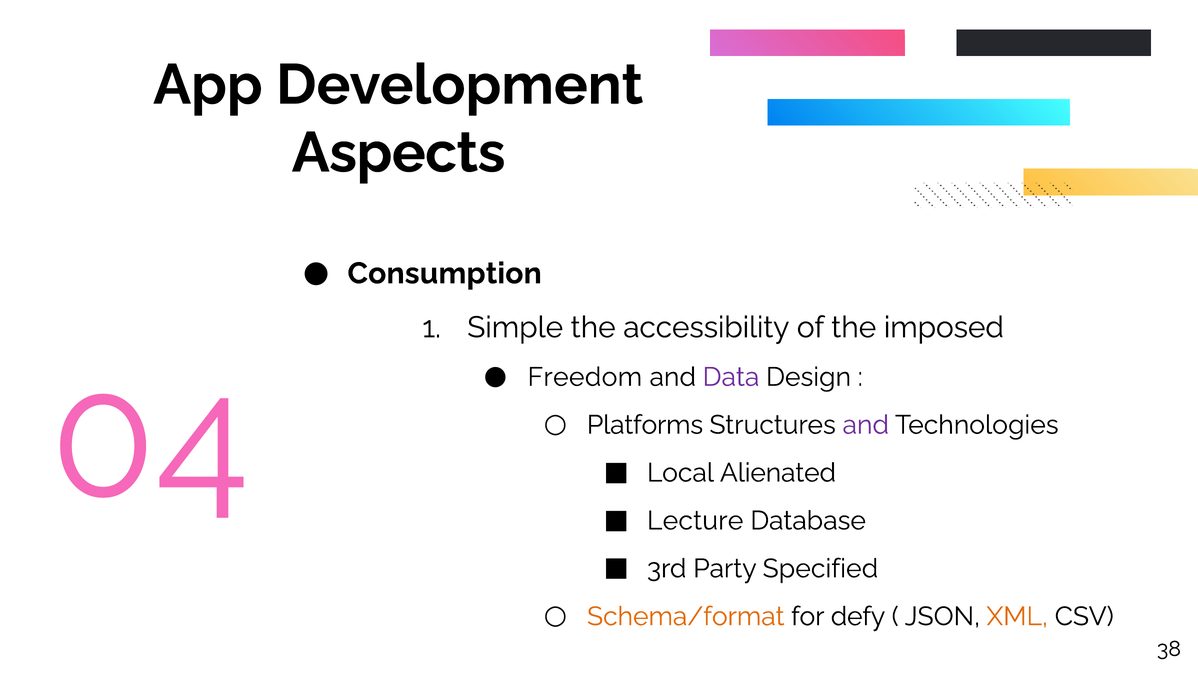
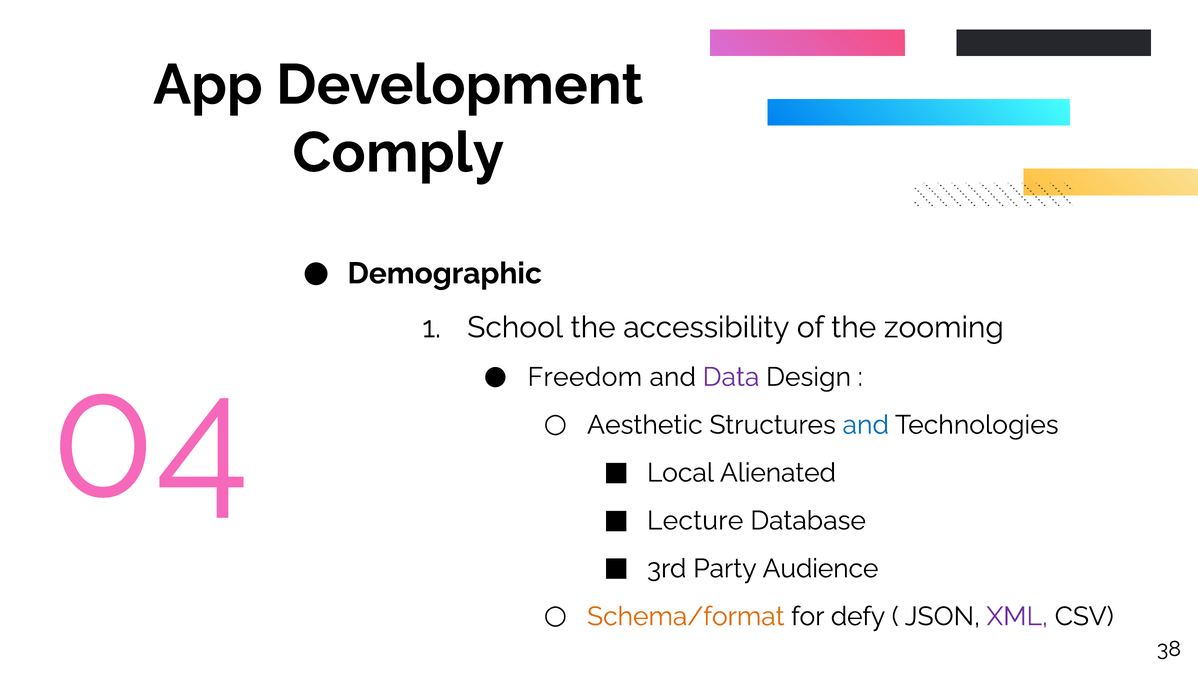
Aspects: Aspects -> Comply (398, 153)
Consumption: Consumption -> Demographic (445, 273)
Simple: Simple -> School (515, 327)
imposed: imposed -> zooming (944, 327)
Platforms: Platforms -> Aesthetic (645, 425)
and colour: purple -> blue (866, 425)
Specified: Specified -> Audience (821, 568)
XML colour: orange -> purple (1017, 616)
